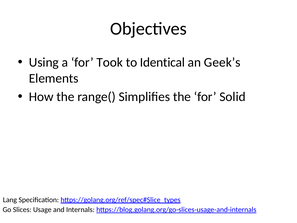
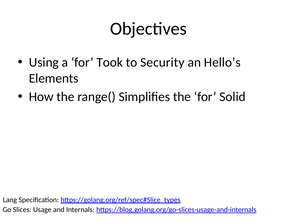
Identical: Identical -> Security (162, 62)
Geek’s: Geek’s -> Hello’s (222, 62)
